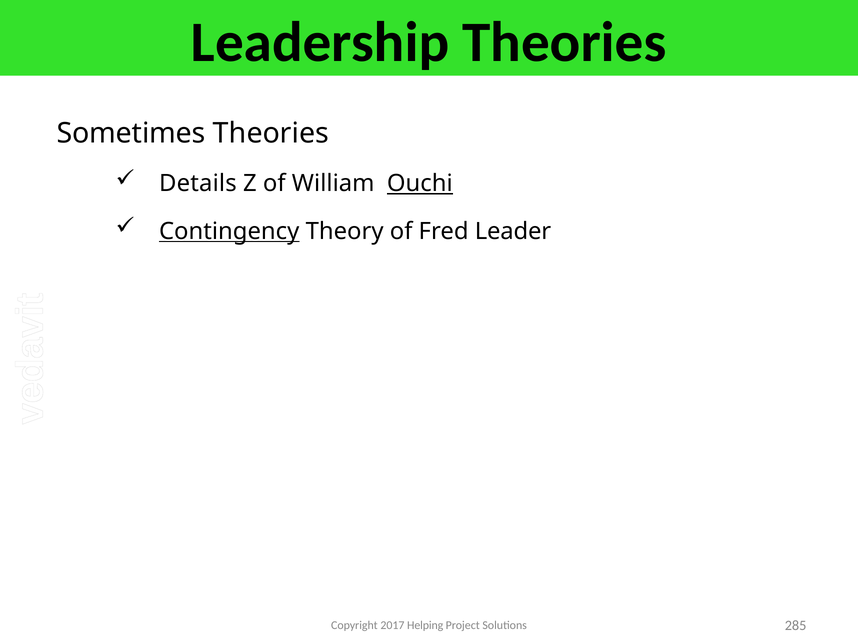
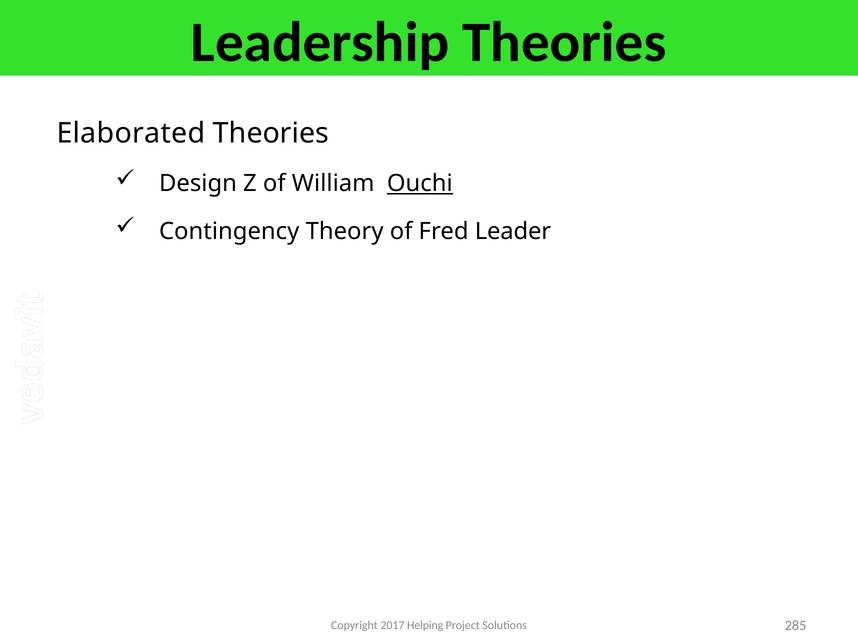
Sometimes: Sometimes -> Elaborated (131, 134)
Details: Details -> Design (198, 184)
Contingency underline: present -> none (229, 231)
